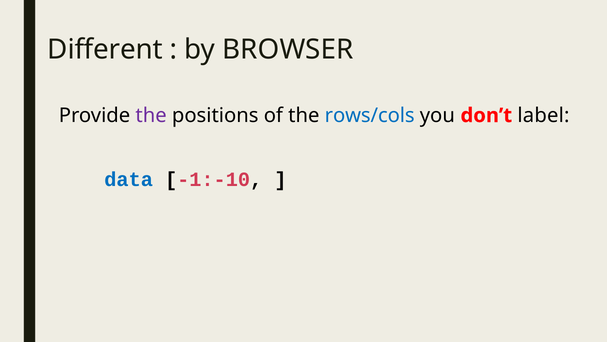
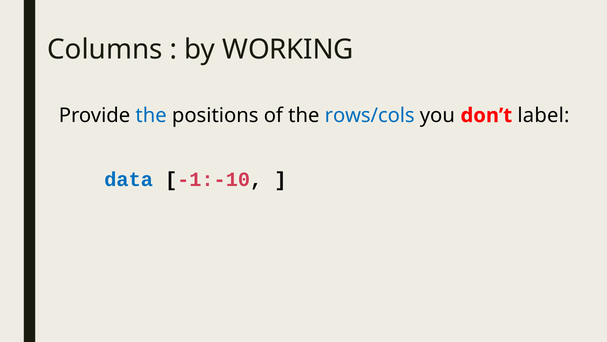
Different: Different -> Columns (105, 50)
BROWSER: BROWSER -> WORKING (288, 50)
the colour: purple -> blue (151, 115)
